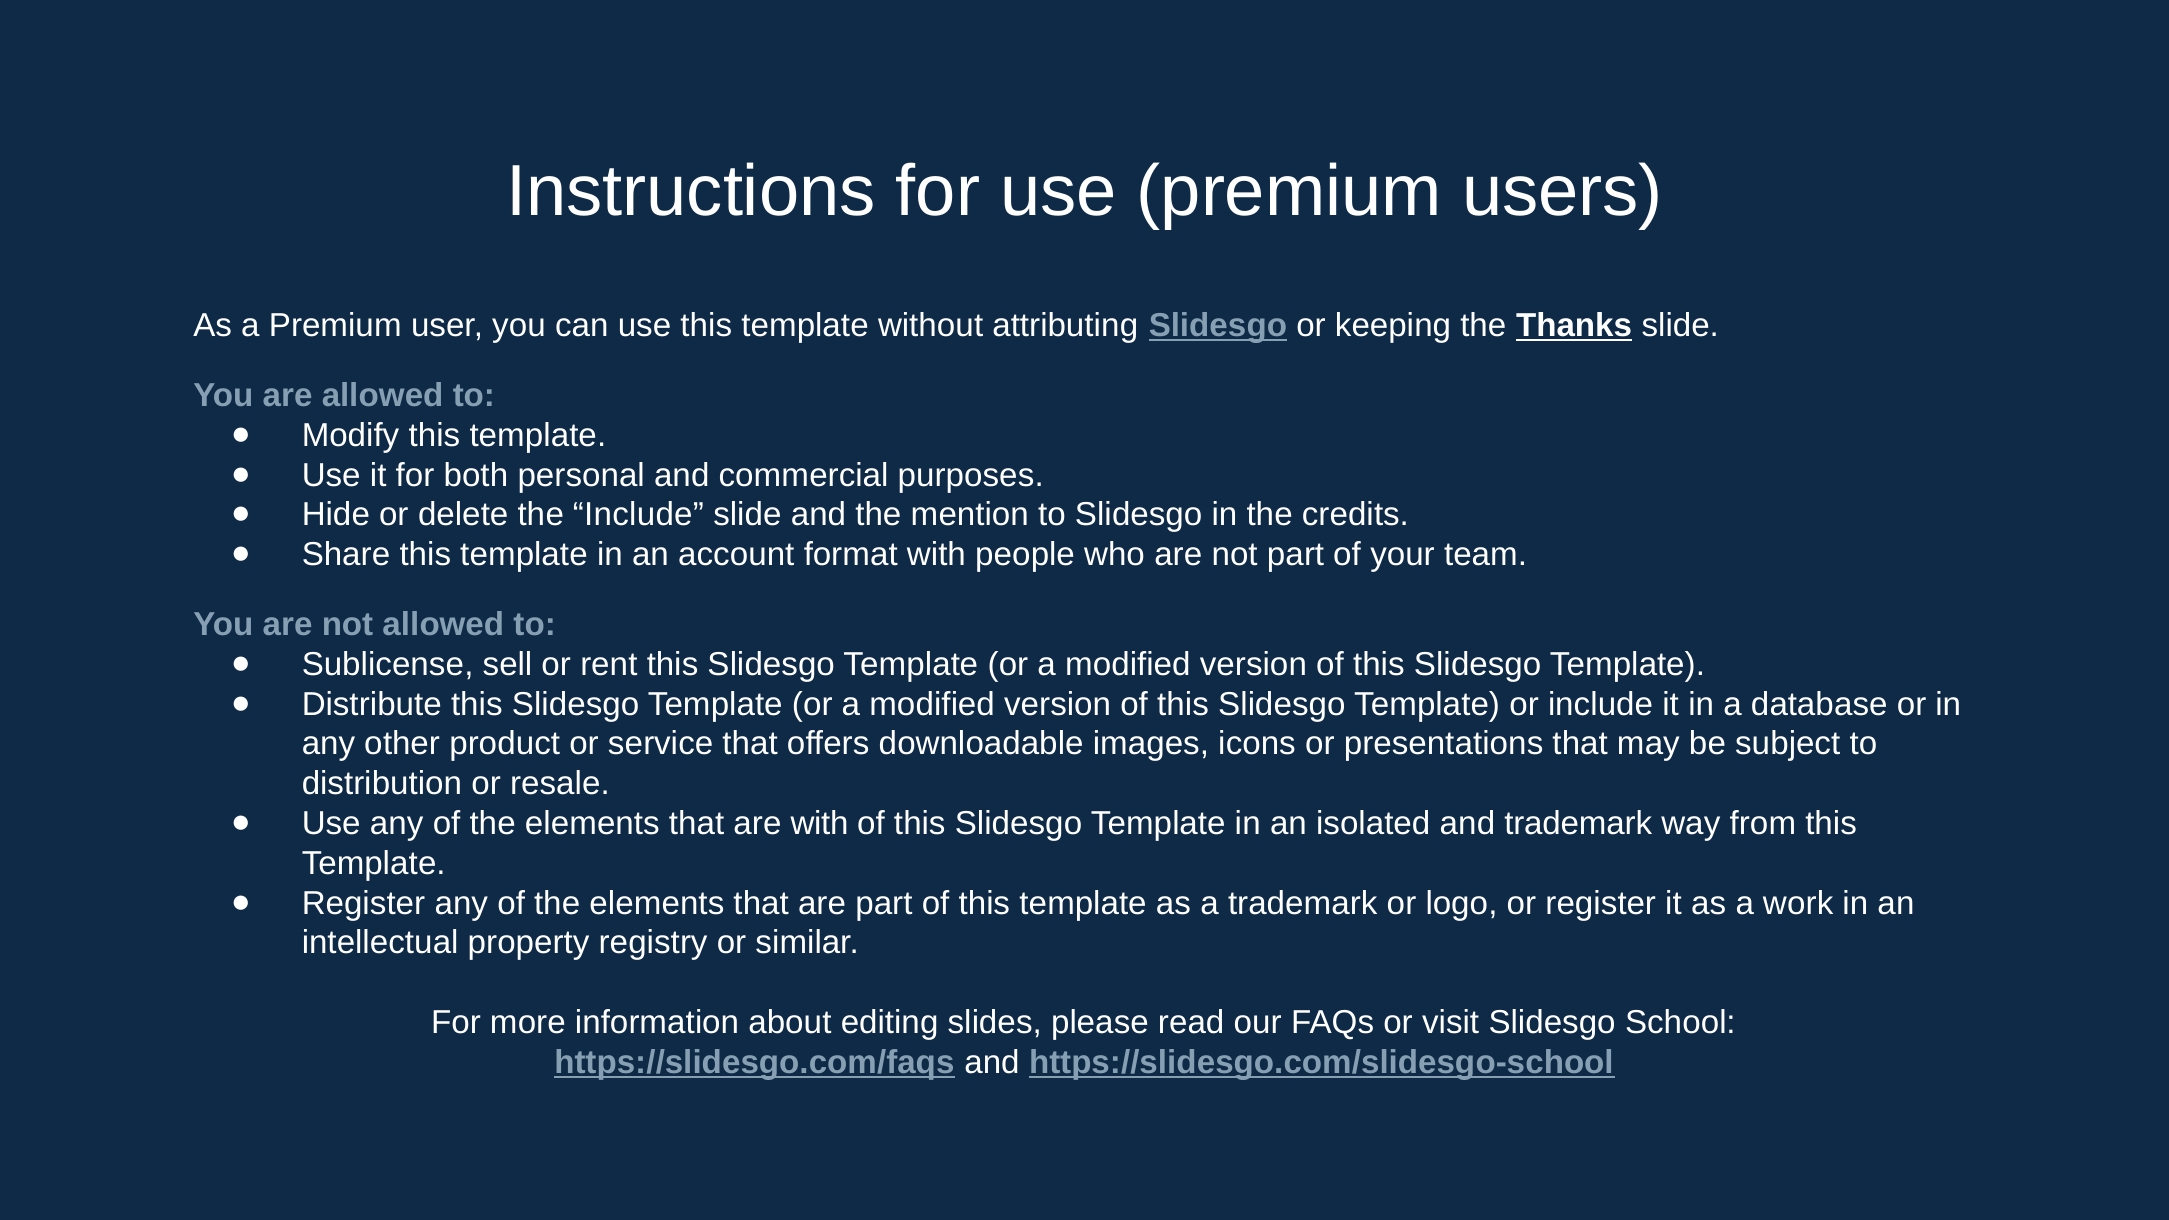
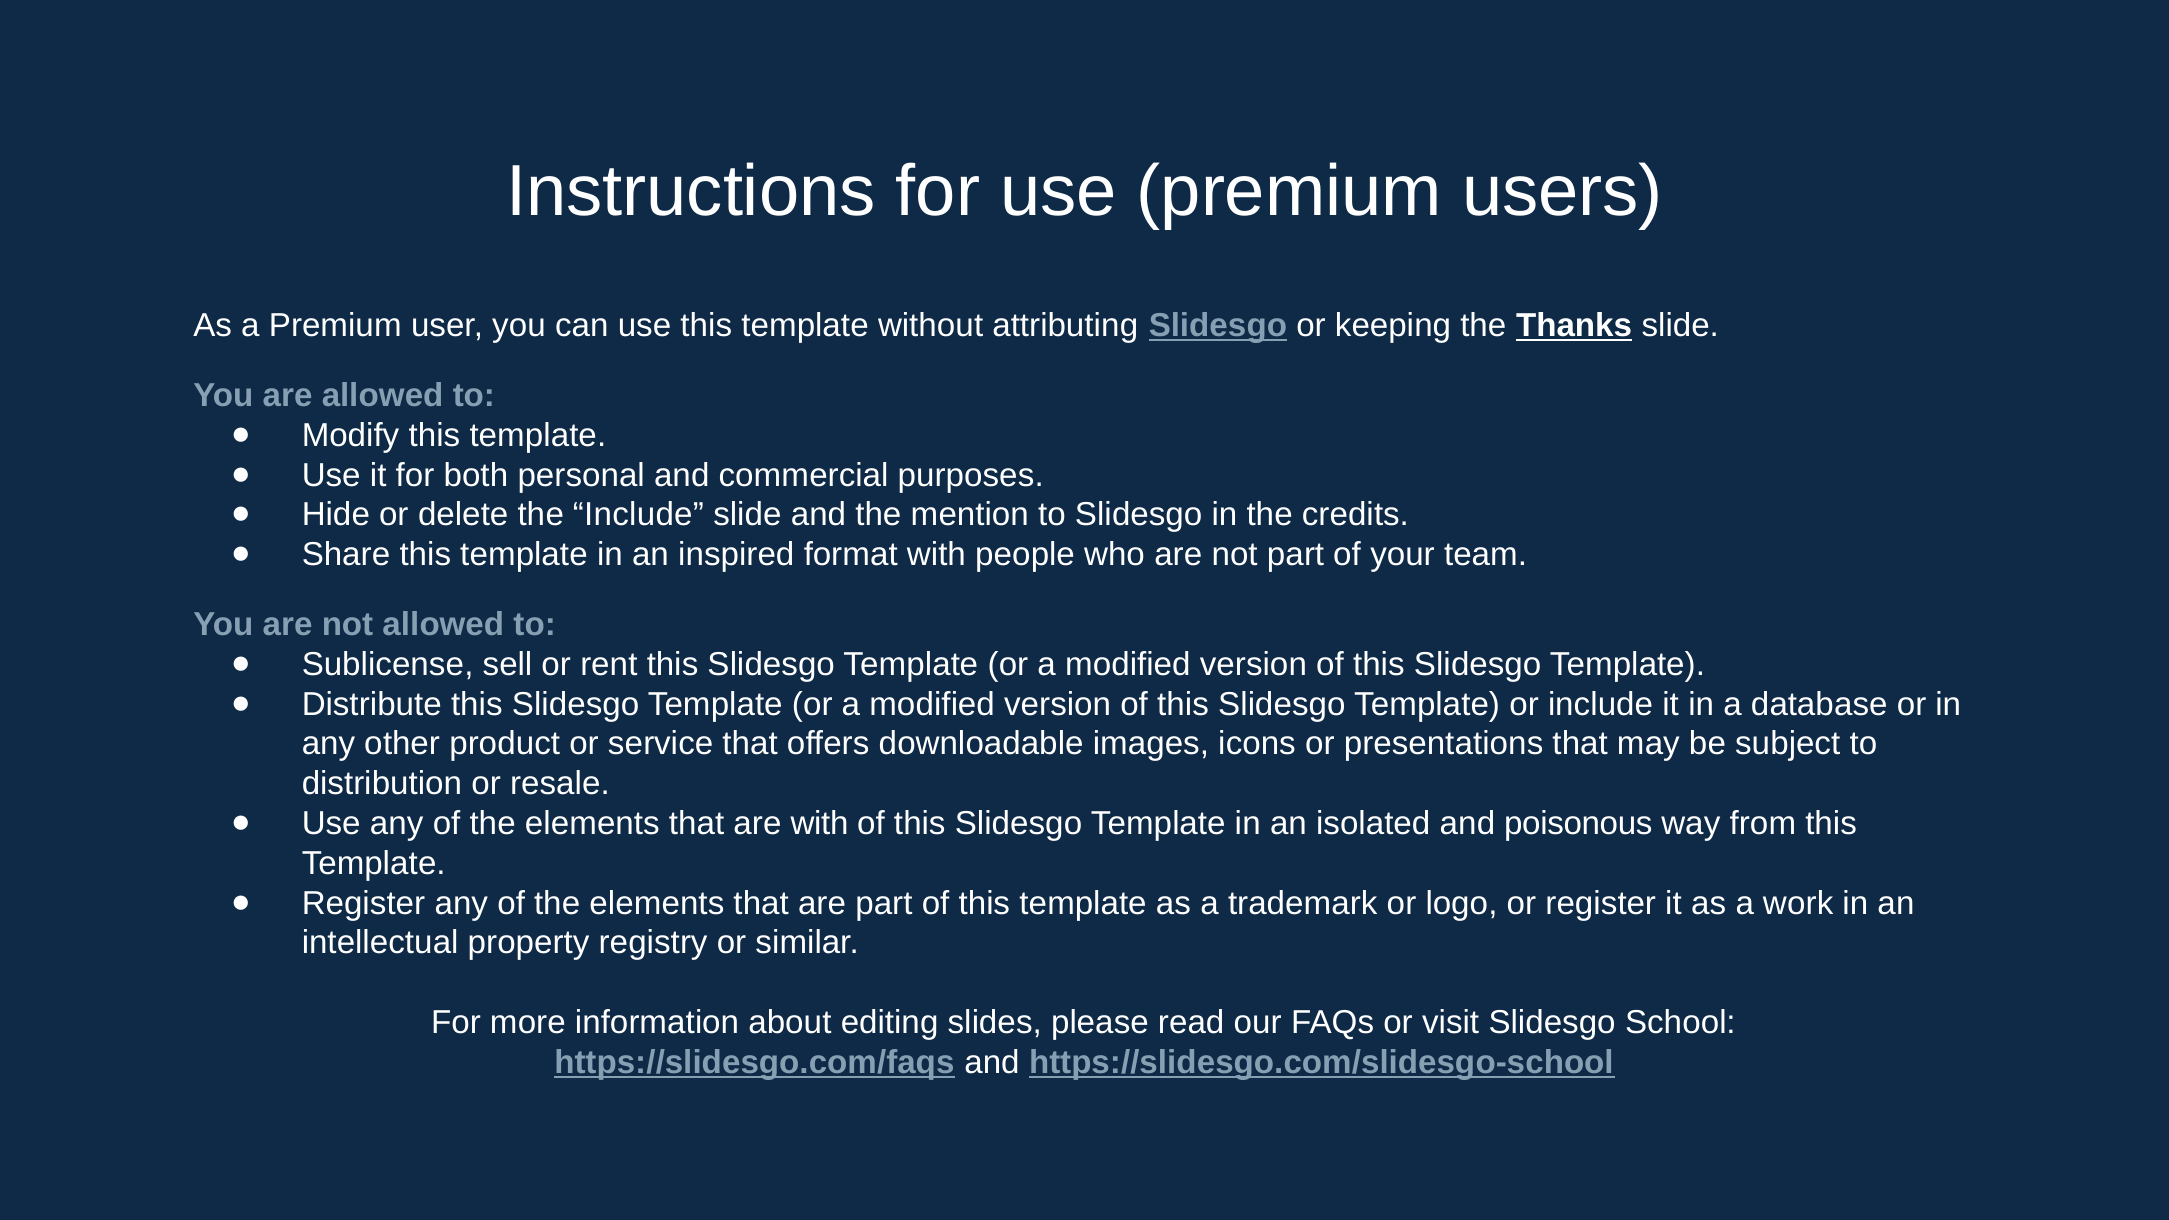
account: account -> inspired (736, 555)
and trademark: trademark -> poisonous (1578, 824)
